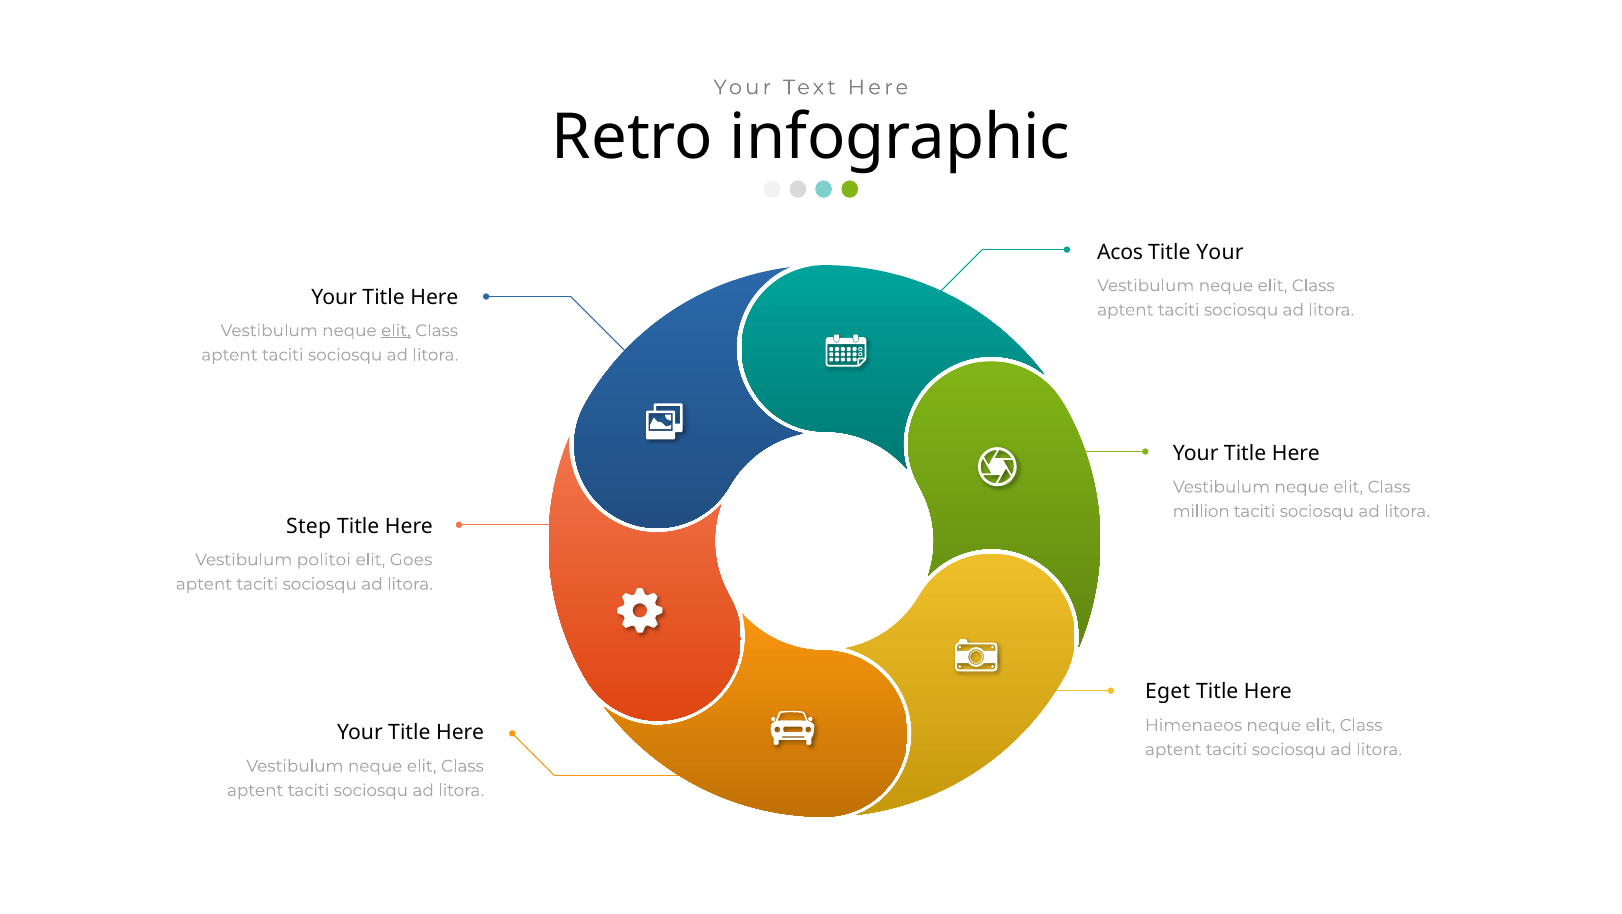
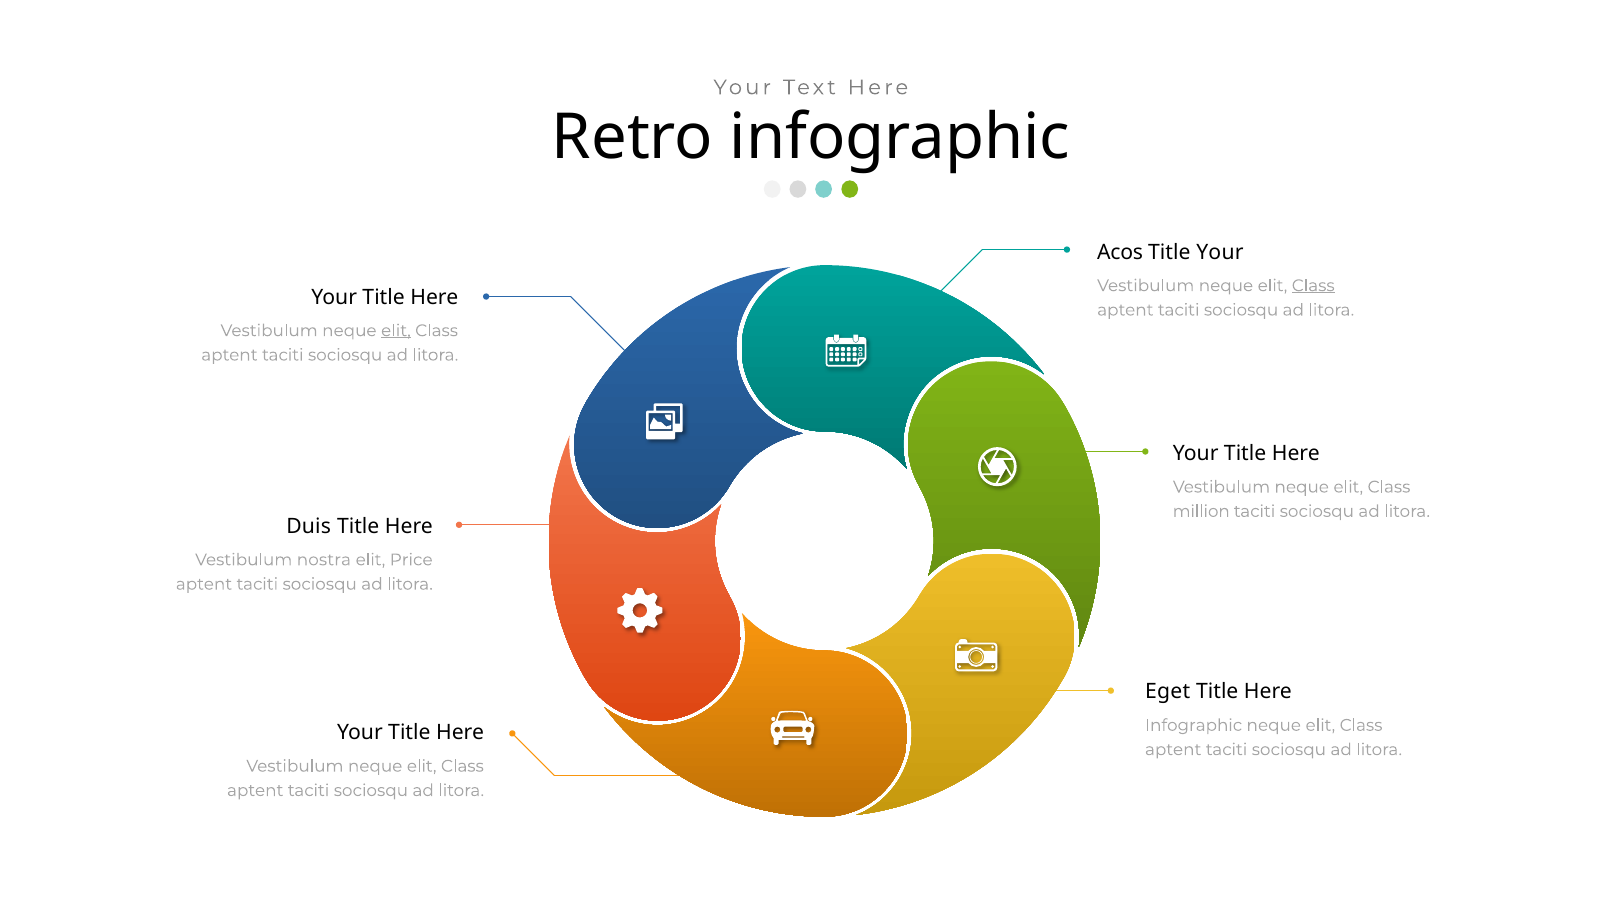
Class underline: none -> present (1313, 286)
Step: Step -> Duis (309, 526)
politoi: politoi -> nostra (324, 560)
Goes: Goes -> Price (411, 560)
Himenaeos: Himenaeos -> Infographic (1194, 725)
